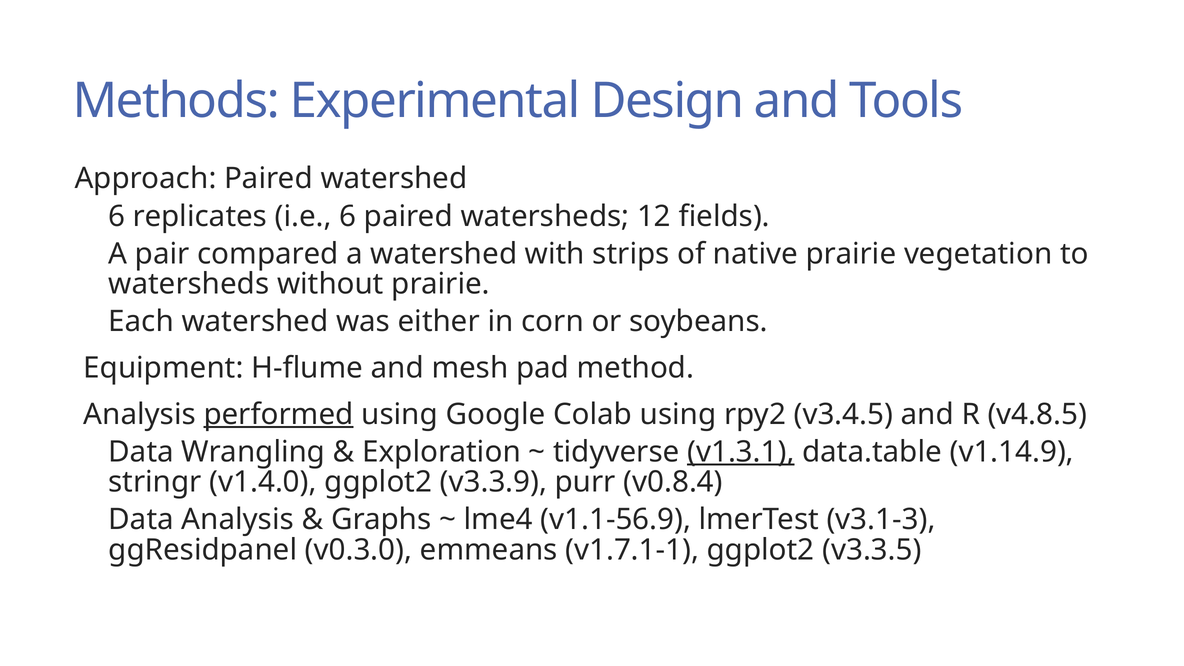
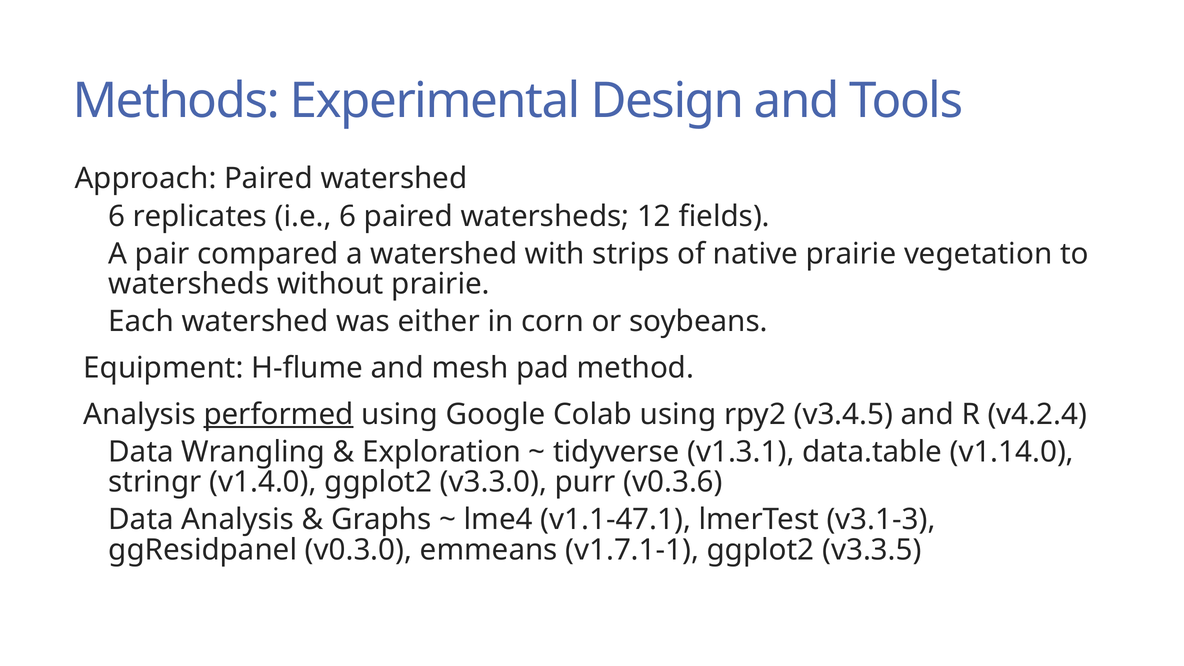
v4.8.5: v4.8.5 -> v4.2.4 (1037, 414)
v1.3.1 underline: present -> none (741, 452)
v1.14.9: v1.14.9 -> v1.14.0 (1012, 452)
v3.3.9: v3.3.9 -> v3.3.0 (493, 482)
v0.8.4: v0.8.4 -> v0.3.6 (673, 482)
v1.1-56.9: v1.1-56.9 -> v1.1-47.1 (616, 520)
